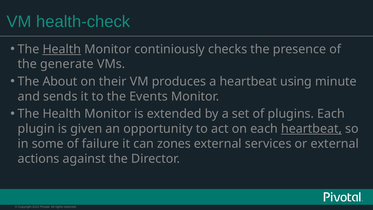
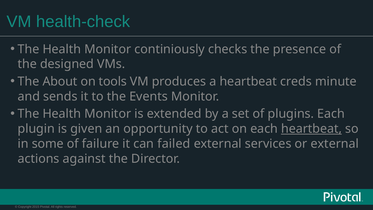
Health underline: present -> none (62, 49)
generate: generate -> designed (67, 64)
their: their -> tools (113, 81)
using: using -> creds (296, 81)
zones: zones -> failed (174, 144)
